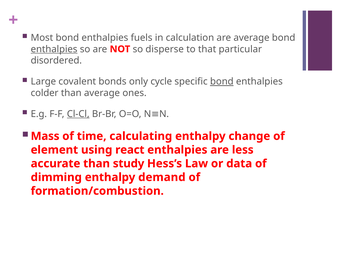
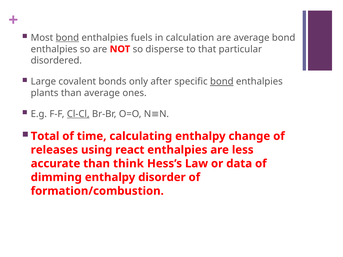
bond underline: none -> present (67, 38)
enthalpies underline: present -> none (54, 49)
cycle: cycle -> after (161, 82)
colder: colder -> plants (45, 93)
Mass: Mass -> Total (45, 136)
element: element -> releases (54, 150)
study: study -> think (128, 164)
demand: demand -> disorder (162, 177)
